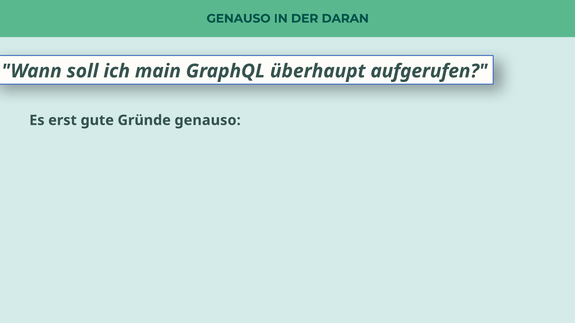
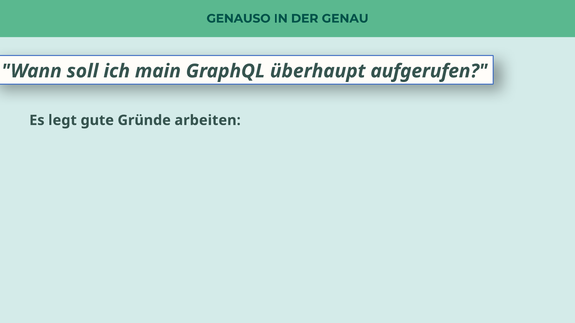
DARAN: DARAN -> GENAU (345, 19)
erst: erst -> legt (62, 120)
Gründe genauso: genauso -> arbeiten (208, 120)
